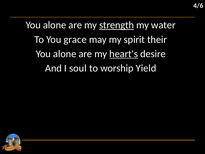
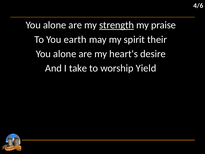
water: water -> praise (163, 25)
grace: grace -> earth (75, 39)
heart's underline: present -> none (124, 54)
soul: soul -> take (78, 68)
